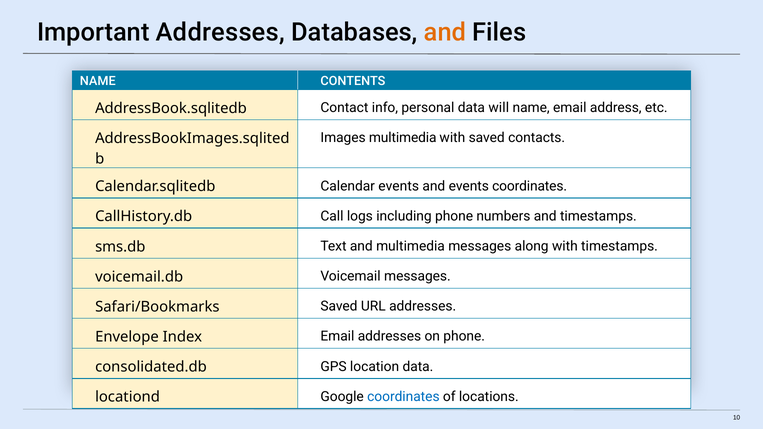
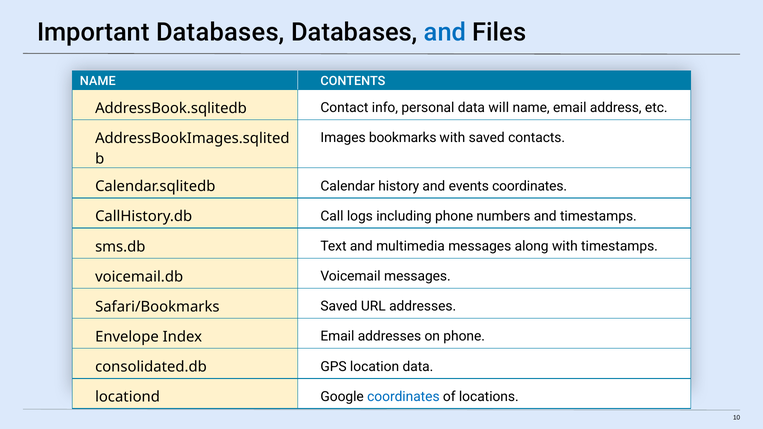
Important Addresses: Addresses -> Databases (220, 32)
and colour: orange -> blue (445, 32)
Images multimedia: multimedia -> bookmarks (403, 138)
Calendar events: events -> history (399, 186)
